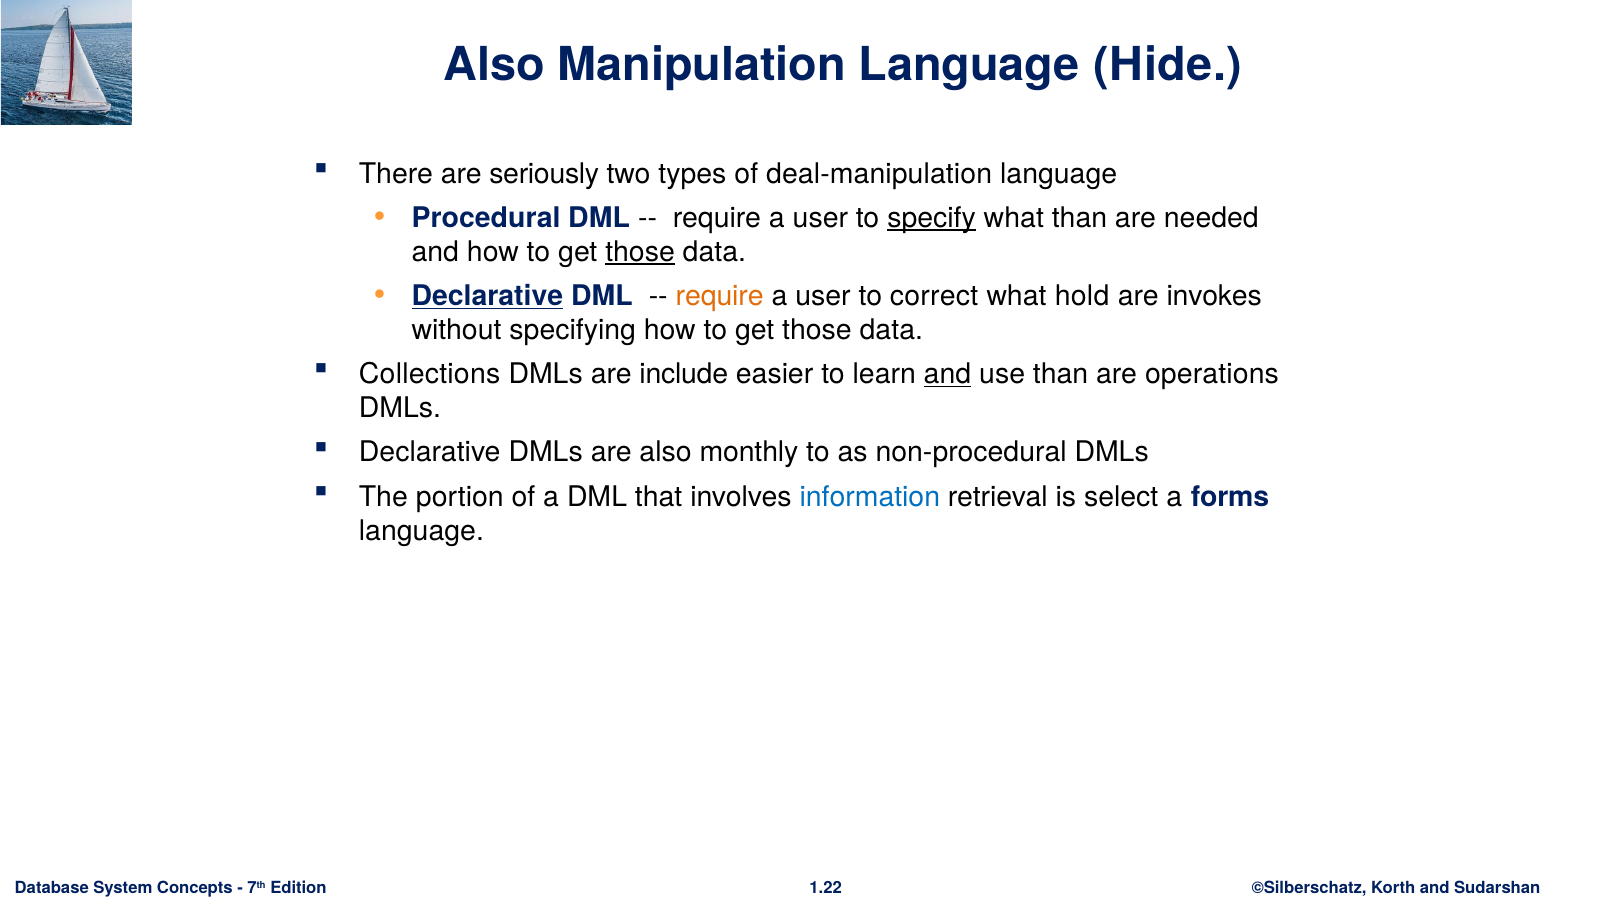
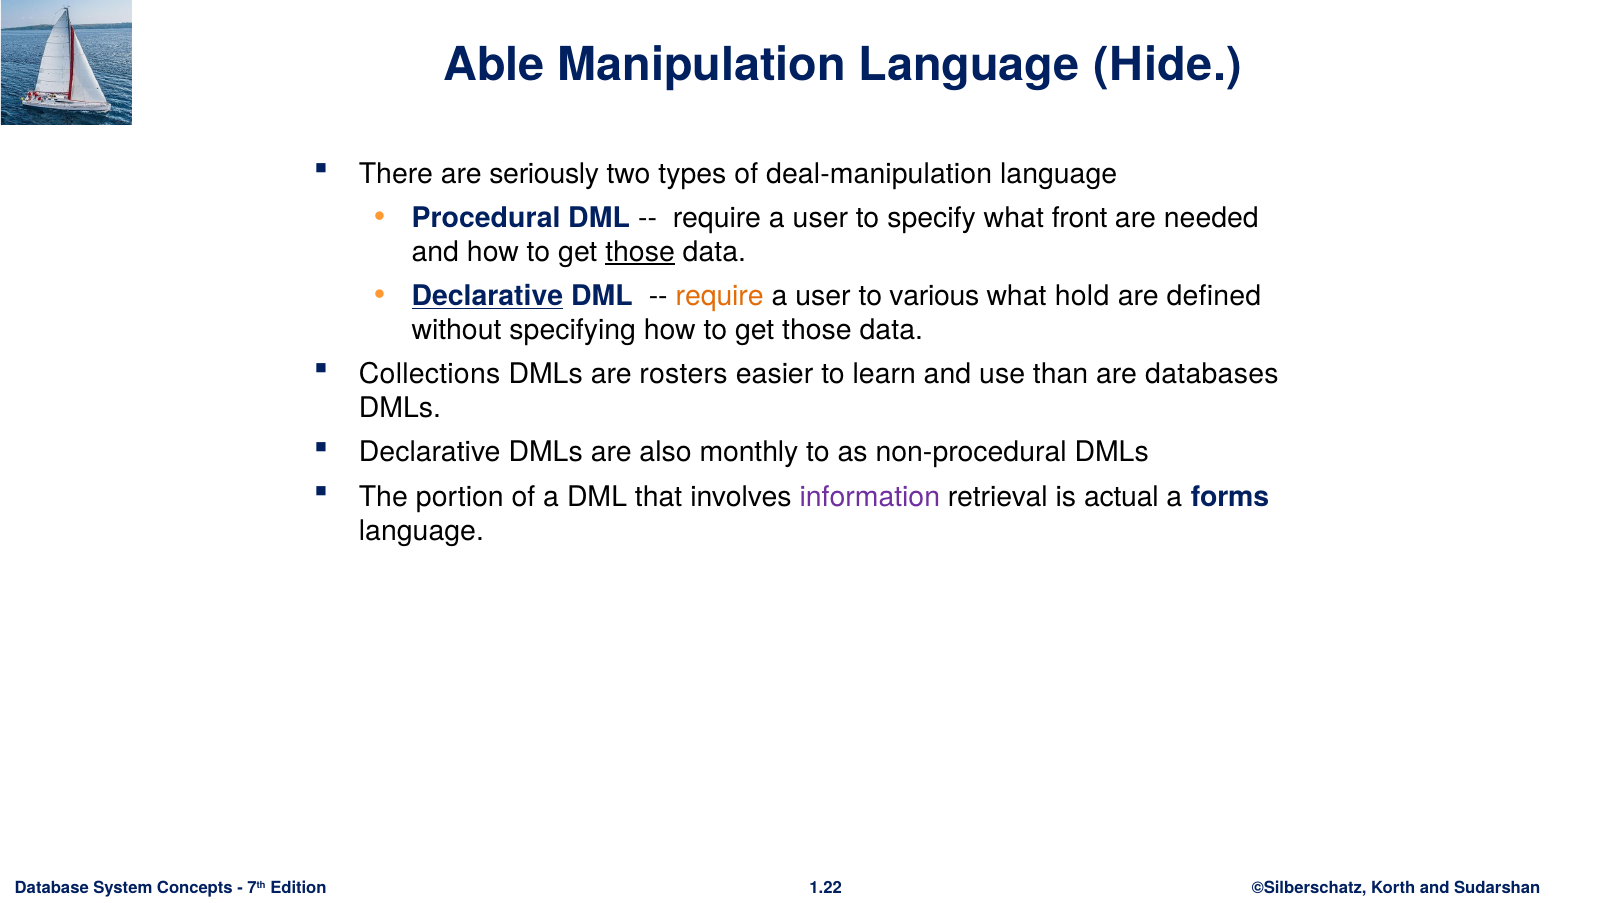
Also: Also -> Able (494, 65)
specify underline: present -> none (932, 218)
what than: than -> front (1080, 218)
correct: correct -> various (934, 296)
invokes: invokes -> defined (1214, 296)
include: include -> rosters (684, 374)
and underline: present -> none (947, 374)
operations: operations -> databases (1212, 374)
information colour: blue -> purple (870, 497)
select: select -> actual (1121, 497)
